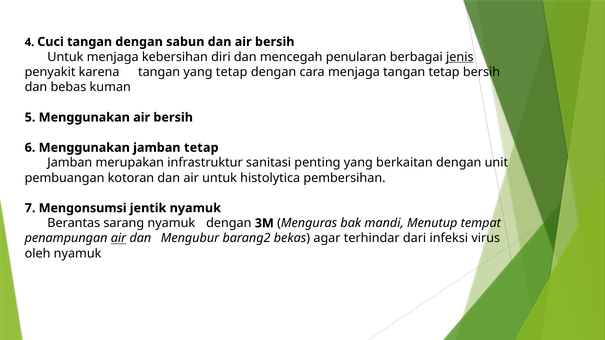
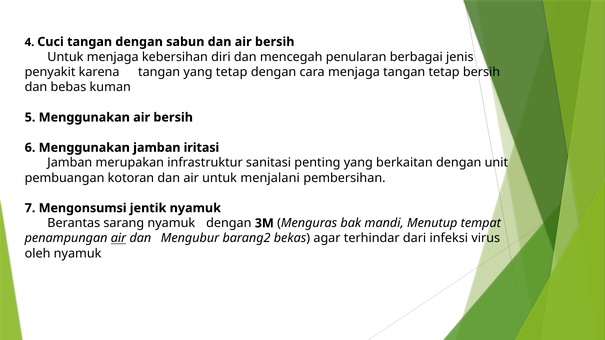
jenis underline: present -> none (460, 57)
jamban tetap: tetap -> iritasi (201, 148)
histolytica: histolytica -> menjalani (270, 178)
